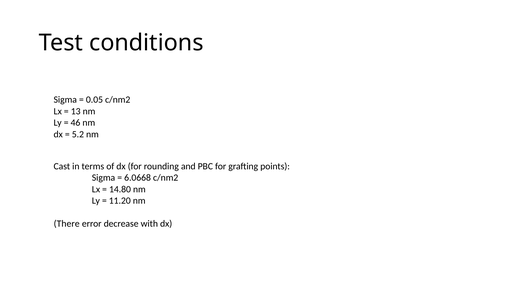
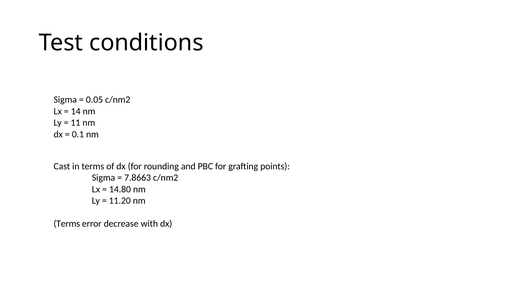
13: 13 -> 14 (76, 111)
46: 46 -> 11 (75, 123)
5.2: 5.2 -> 0.1 (78, 134)
6.0668: 6.0668 -> 7.8663 (138, 178)
There: There -> Terms (67, 224)
